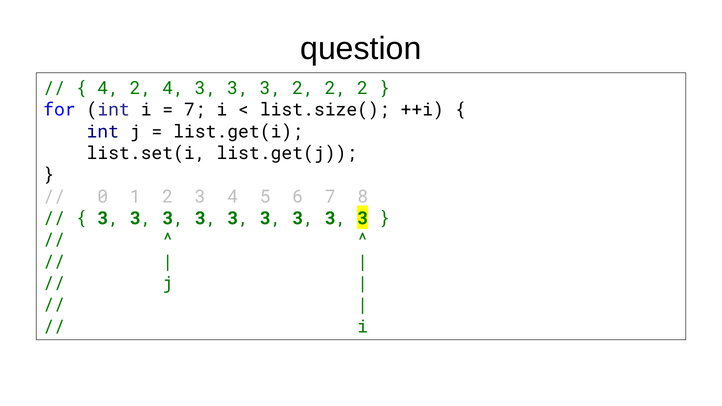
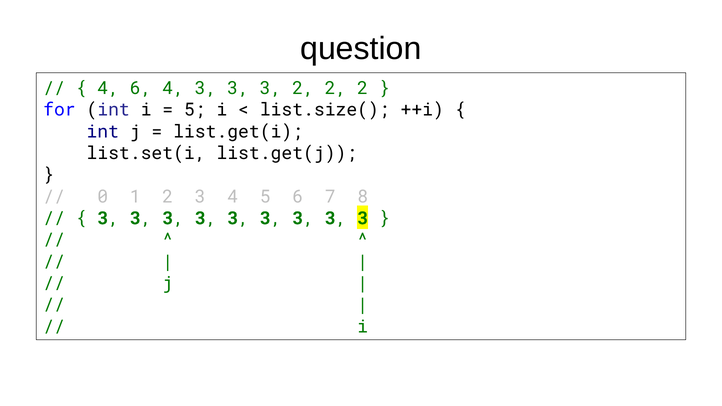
4 2: 2 -> 6 (141, 88)
7: 7 -> 5 (195, 110)
